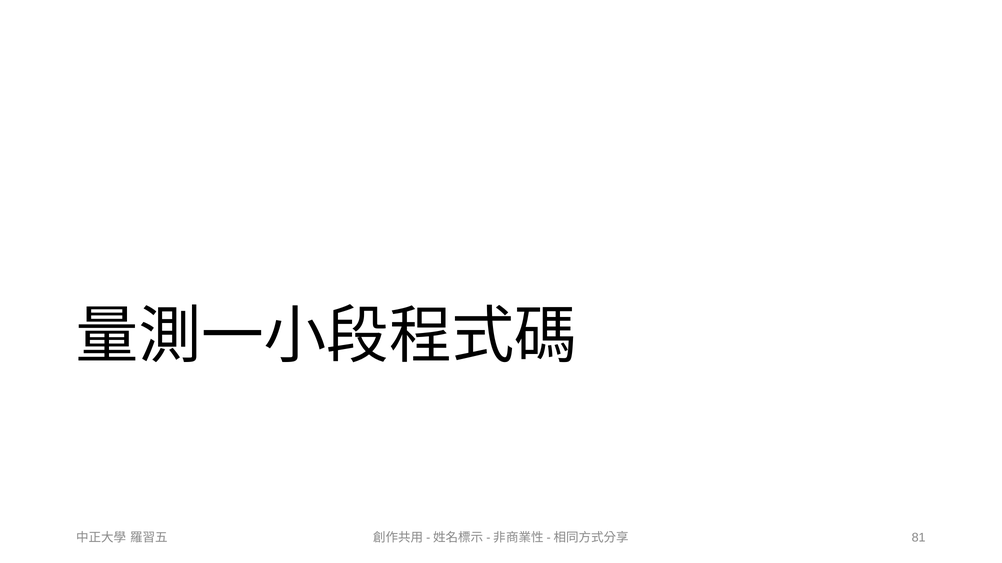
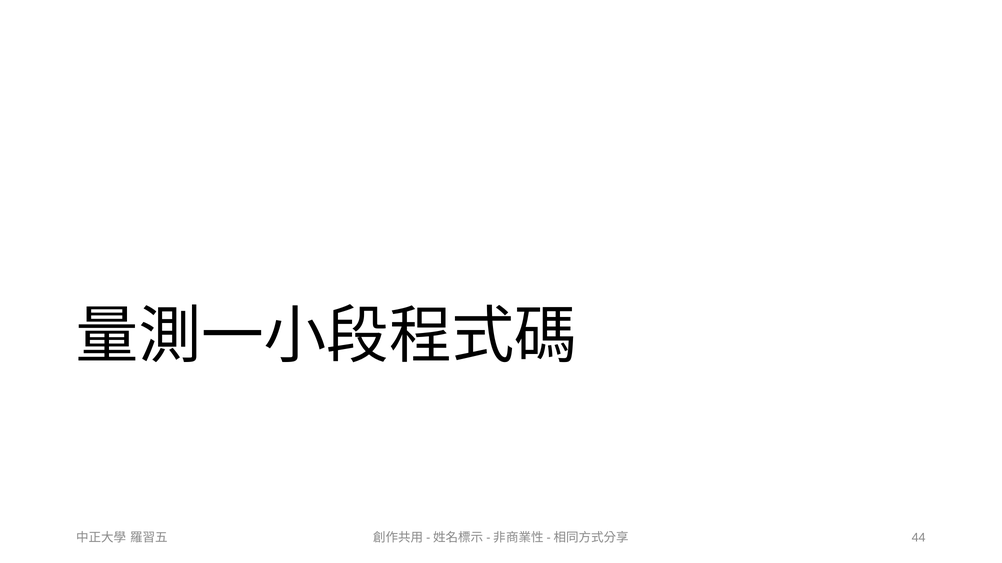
81: 81 -> 44 (919, 538)
